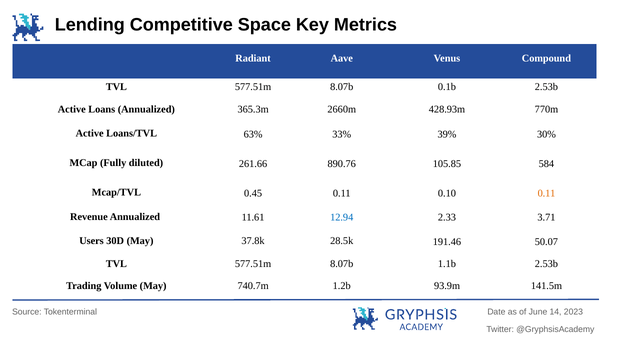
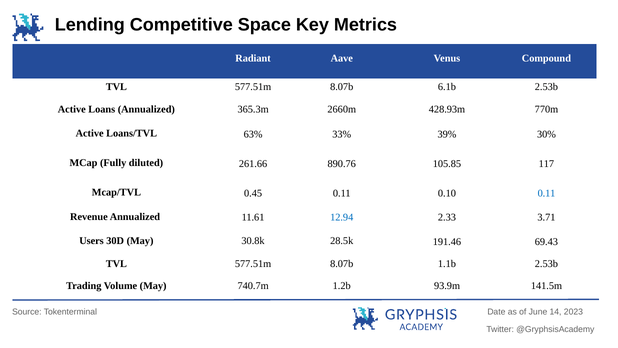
0.1b: 0.1b -> 6.1b (447, 87)
584: 584 -> 117 (546, 164)
0.11 colour: orange -> blue (546, 193)
37.8k: 37.8k -> 30.8k (253, 241)
50.07: 50.07 -> 69.43 (546, 241)
